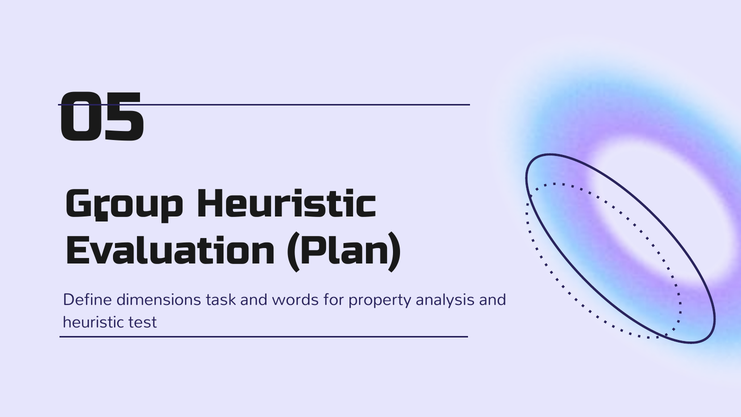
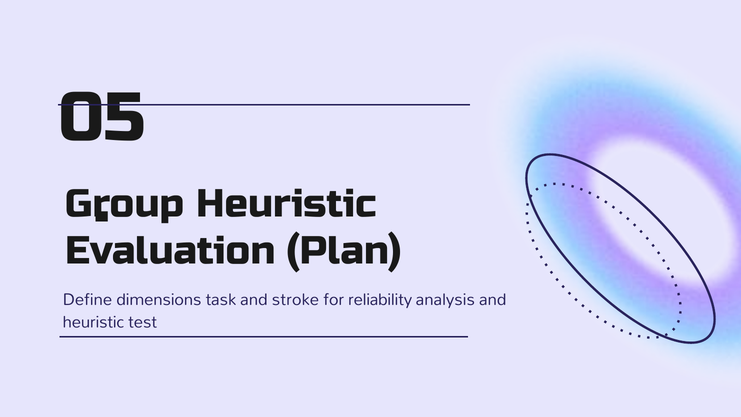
words: words -> stroke (295, 299)
property: property -> reliability (380, 299)
